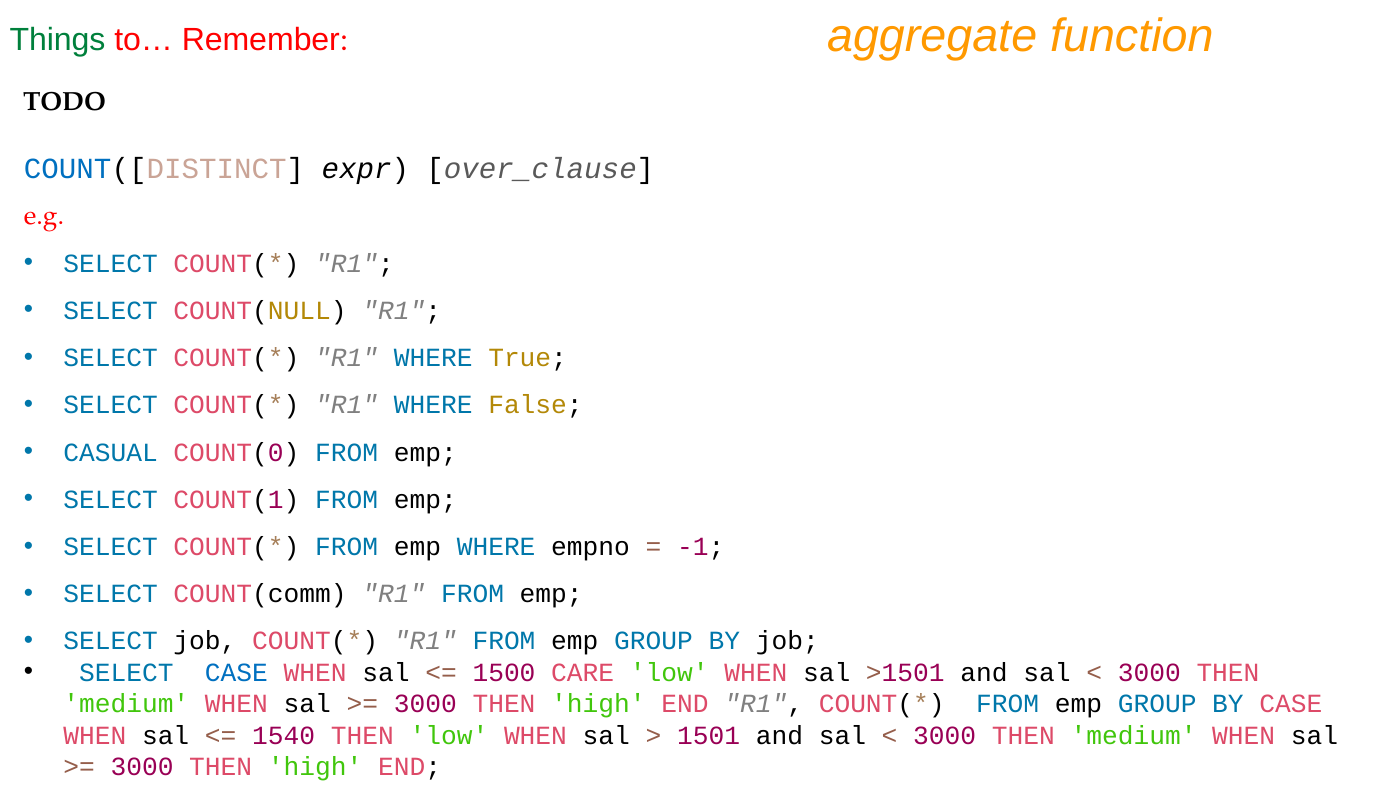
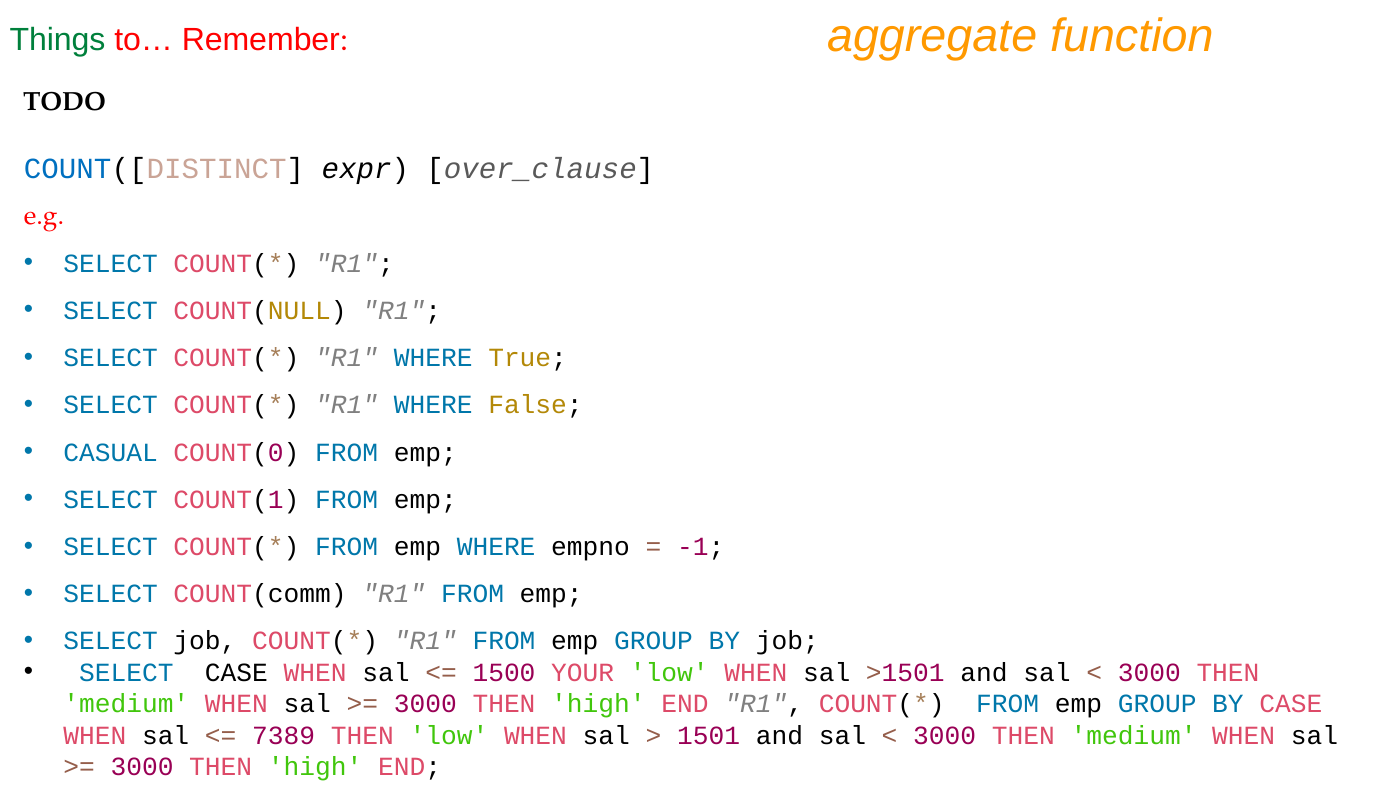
CASE colour: blue -> black (236, 673)
CARE: CARE -> YOUR (583, 673)
1540: 1540 -> 7389 (284, 736)
